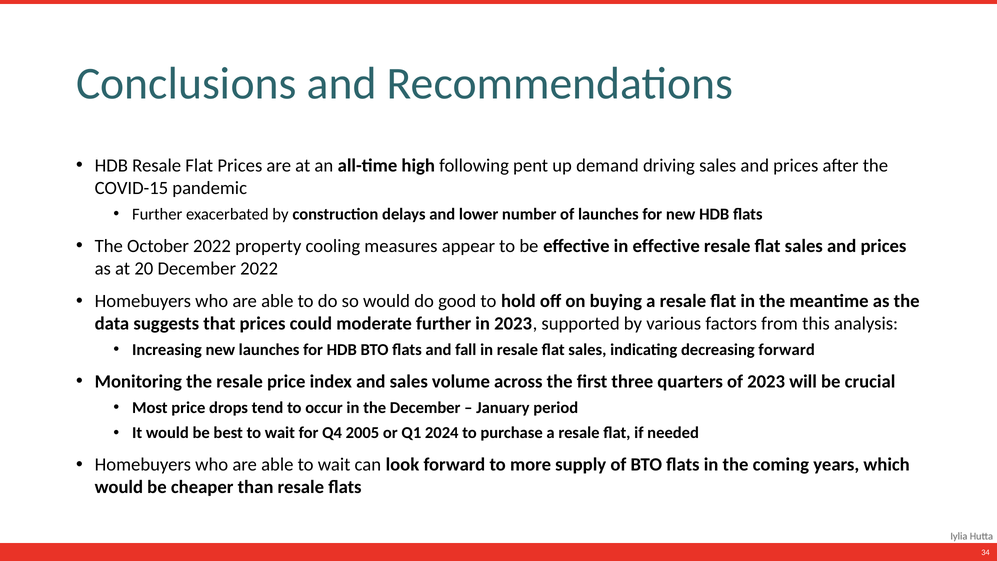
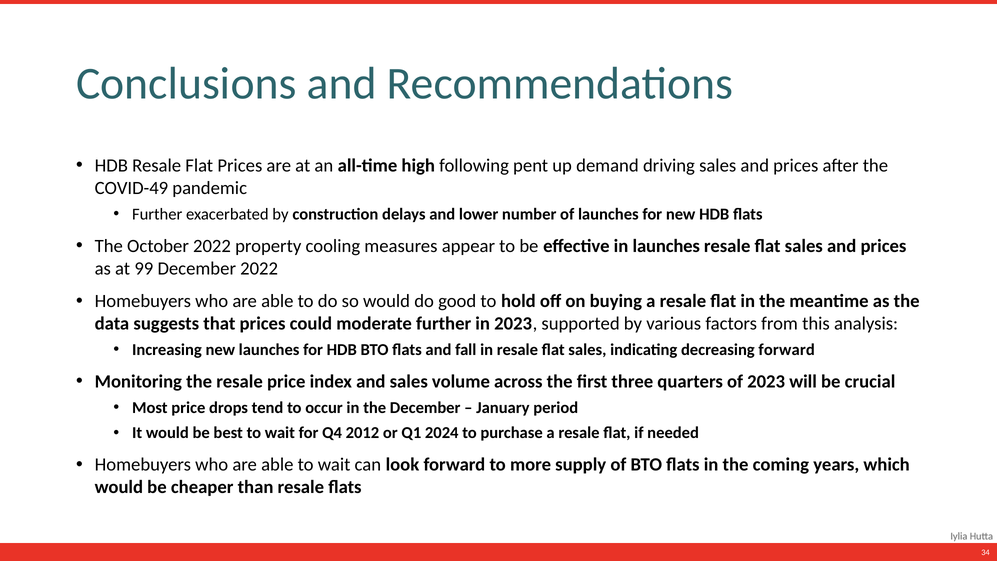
COVID-15: COVID-15 -> COVID-49 (131, 188)
in effective: effective -> launches (666, 246)
20: 20 -> 99 (144, 268)
2005: 2005 -> 2012 (362, 433)
